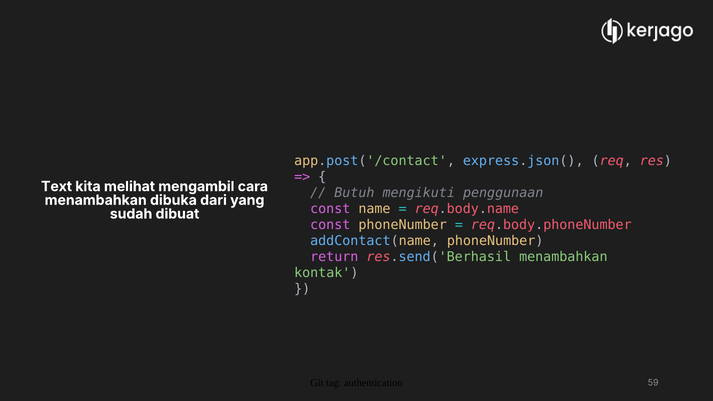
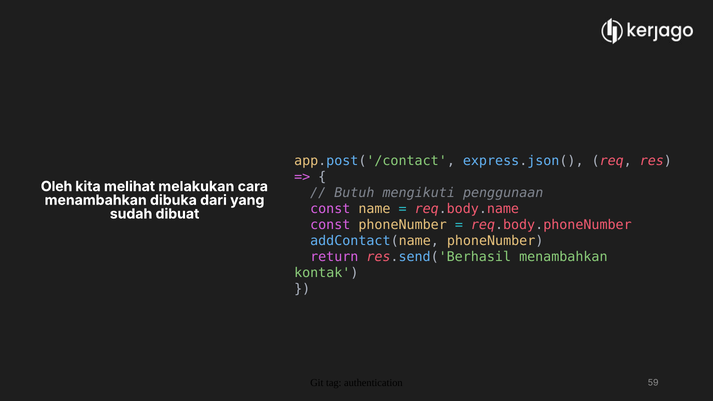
Text: Text -> Oleh (57, 187)
mengambil: mengambil -> melakukan (196, 187)
